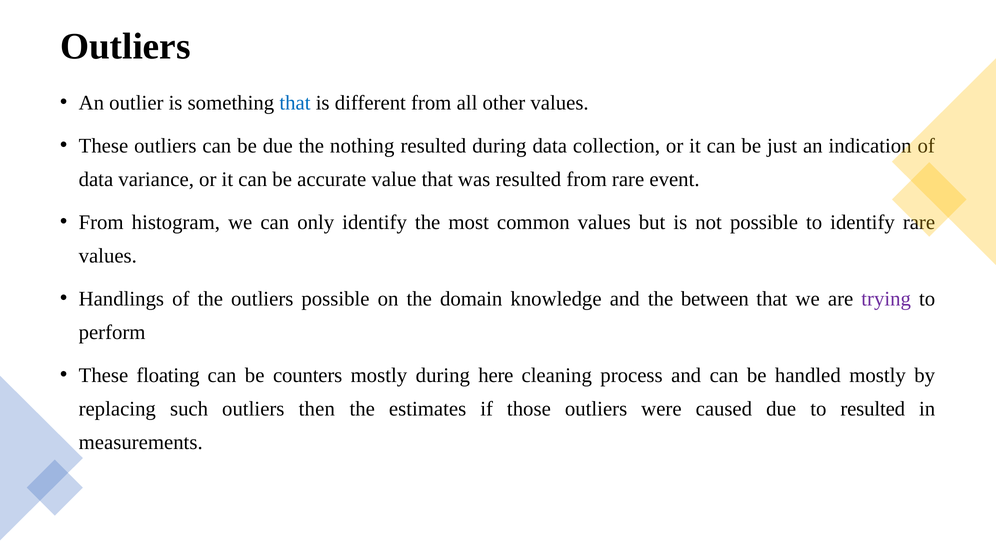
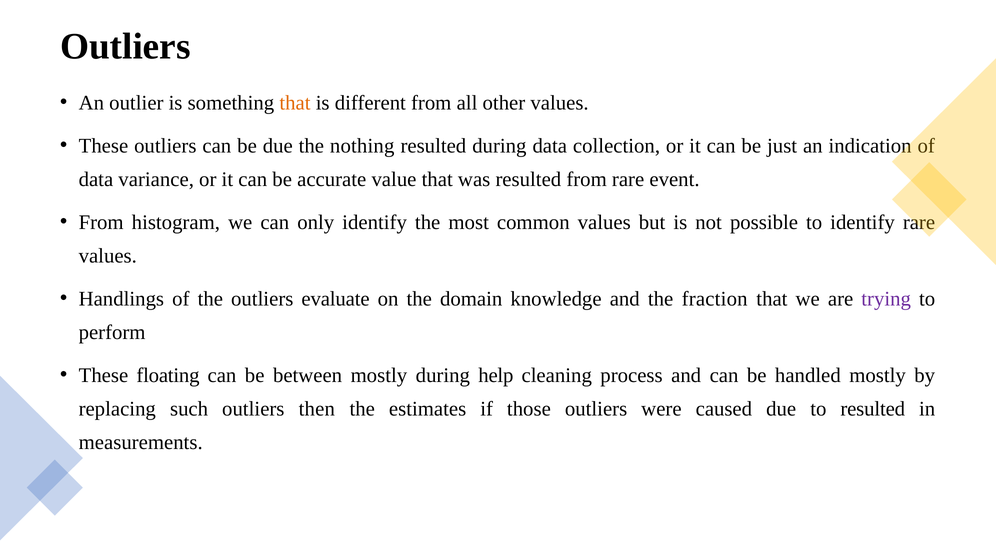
that colour: blue -> orange (295, 103)
outliers possible: possible -> evaluate (336, 299)
between: between -> fraction (715, 299)
counters: counters -> between (308, 376)
here: here -> help (496, 376)
